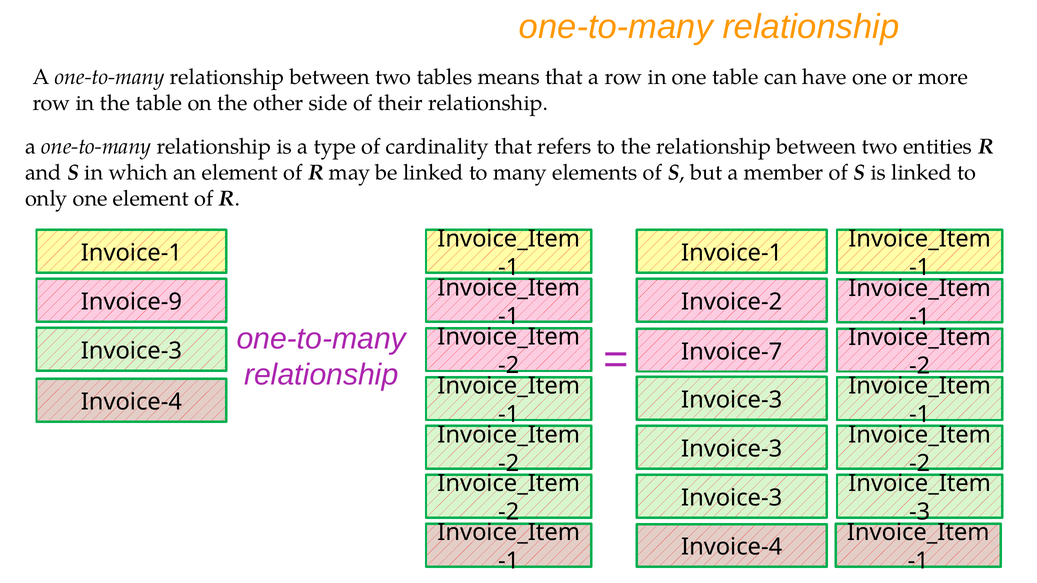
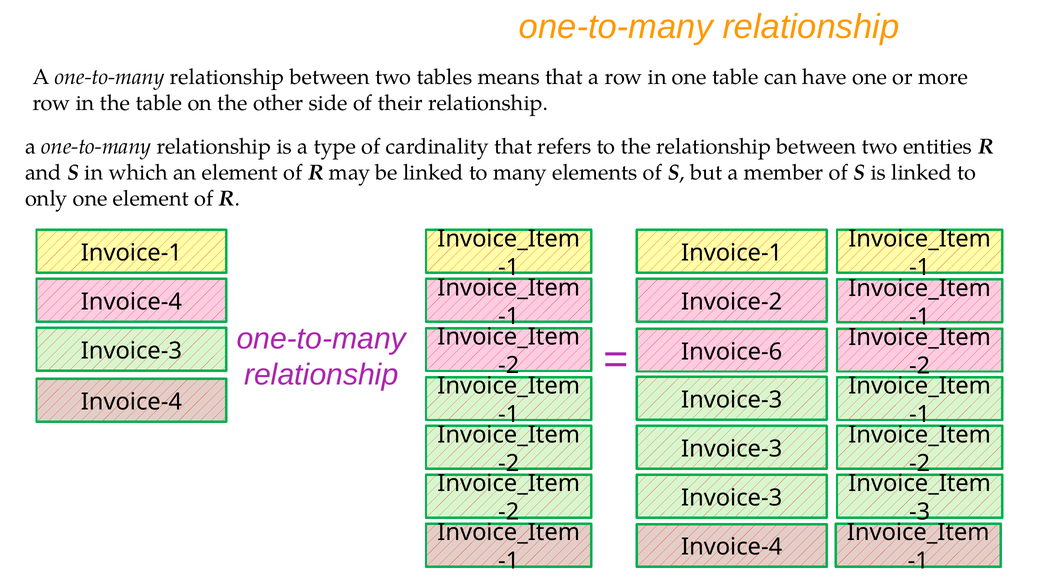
Invoice-9: Invoice-9 -> Invoice-4 (131, 302)
Invoice-7: Invoice-7 -> Invoice-6 (732, 352)
